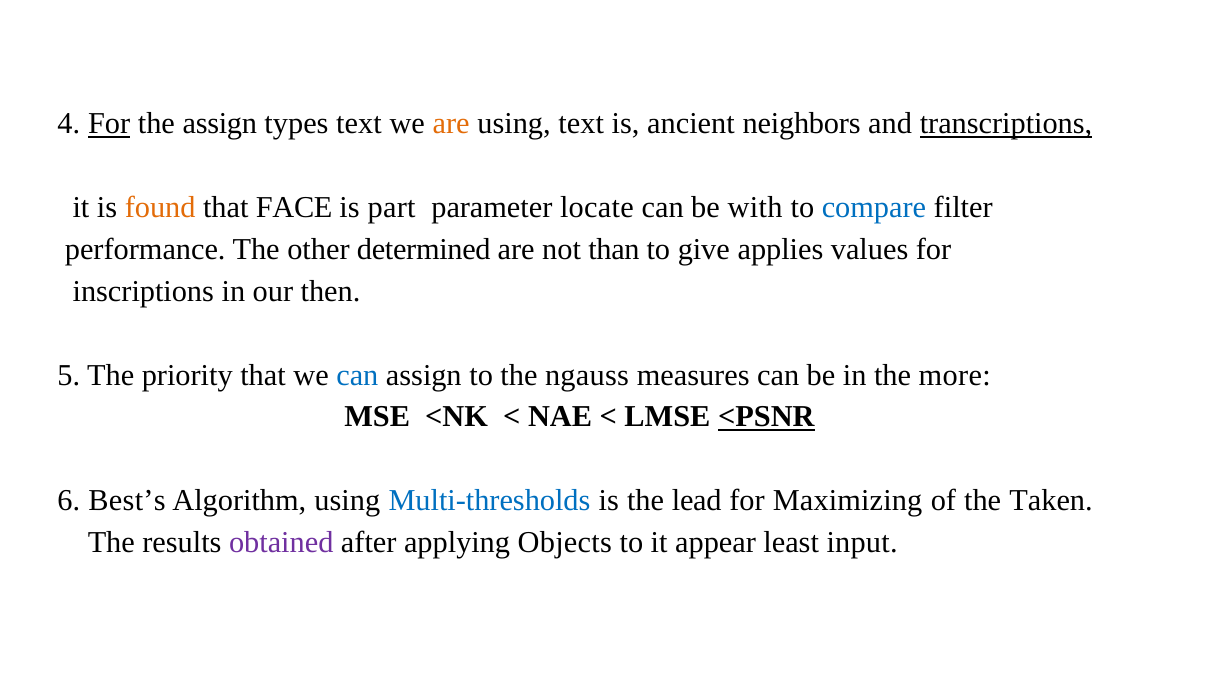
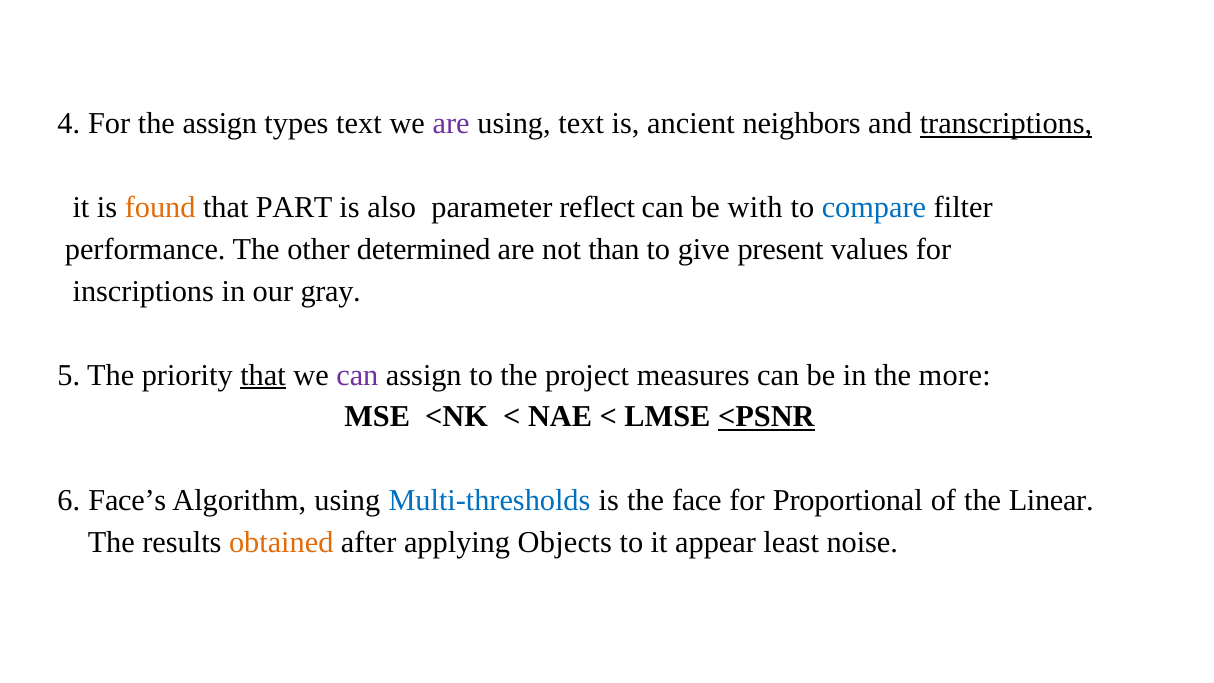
For underline: present -> none (109, 124)
are colour: orange -> purple (451, 124)
FACE: FACE -> PART (294, 208)
part: part -> also (392, 208)
locate: locate -> reflect (597, 208)
applies: applies -> present (781, 249)
then: then -> gray (331, 291)
that underline: none -> present (263, 375)
can colour: blue -> purple (357, 375)
ngauss: ngauss -> project (587, 375)
Best’s: Best’s -> Face’s (127, 501)
lead: lead -> face (697, 501)
Maximizing: Maximizing -> Proportional (848, 501)
Taken: Taken -> Linear (1051, 501)
obtained colour: purple -> orange (281, 542)
input: input -> noise (862, 542)
